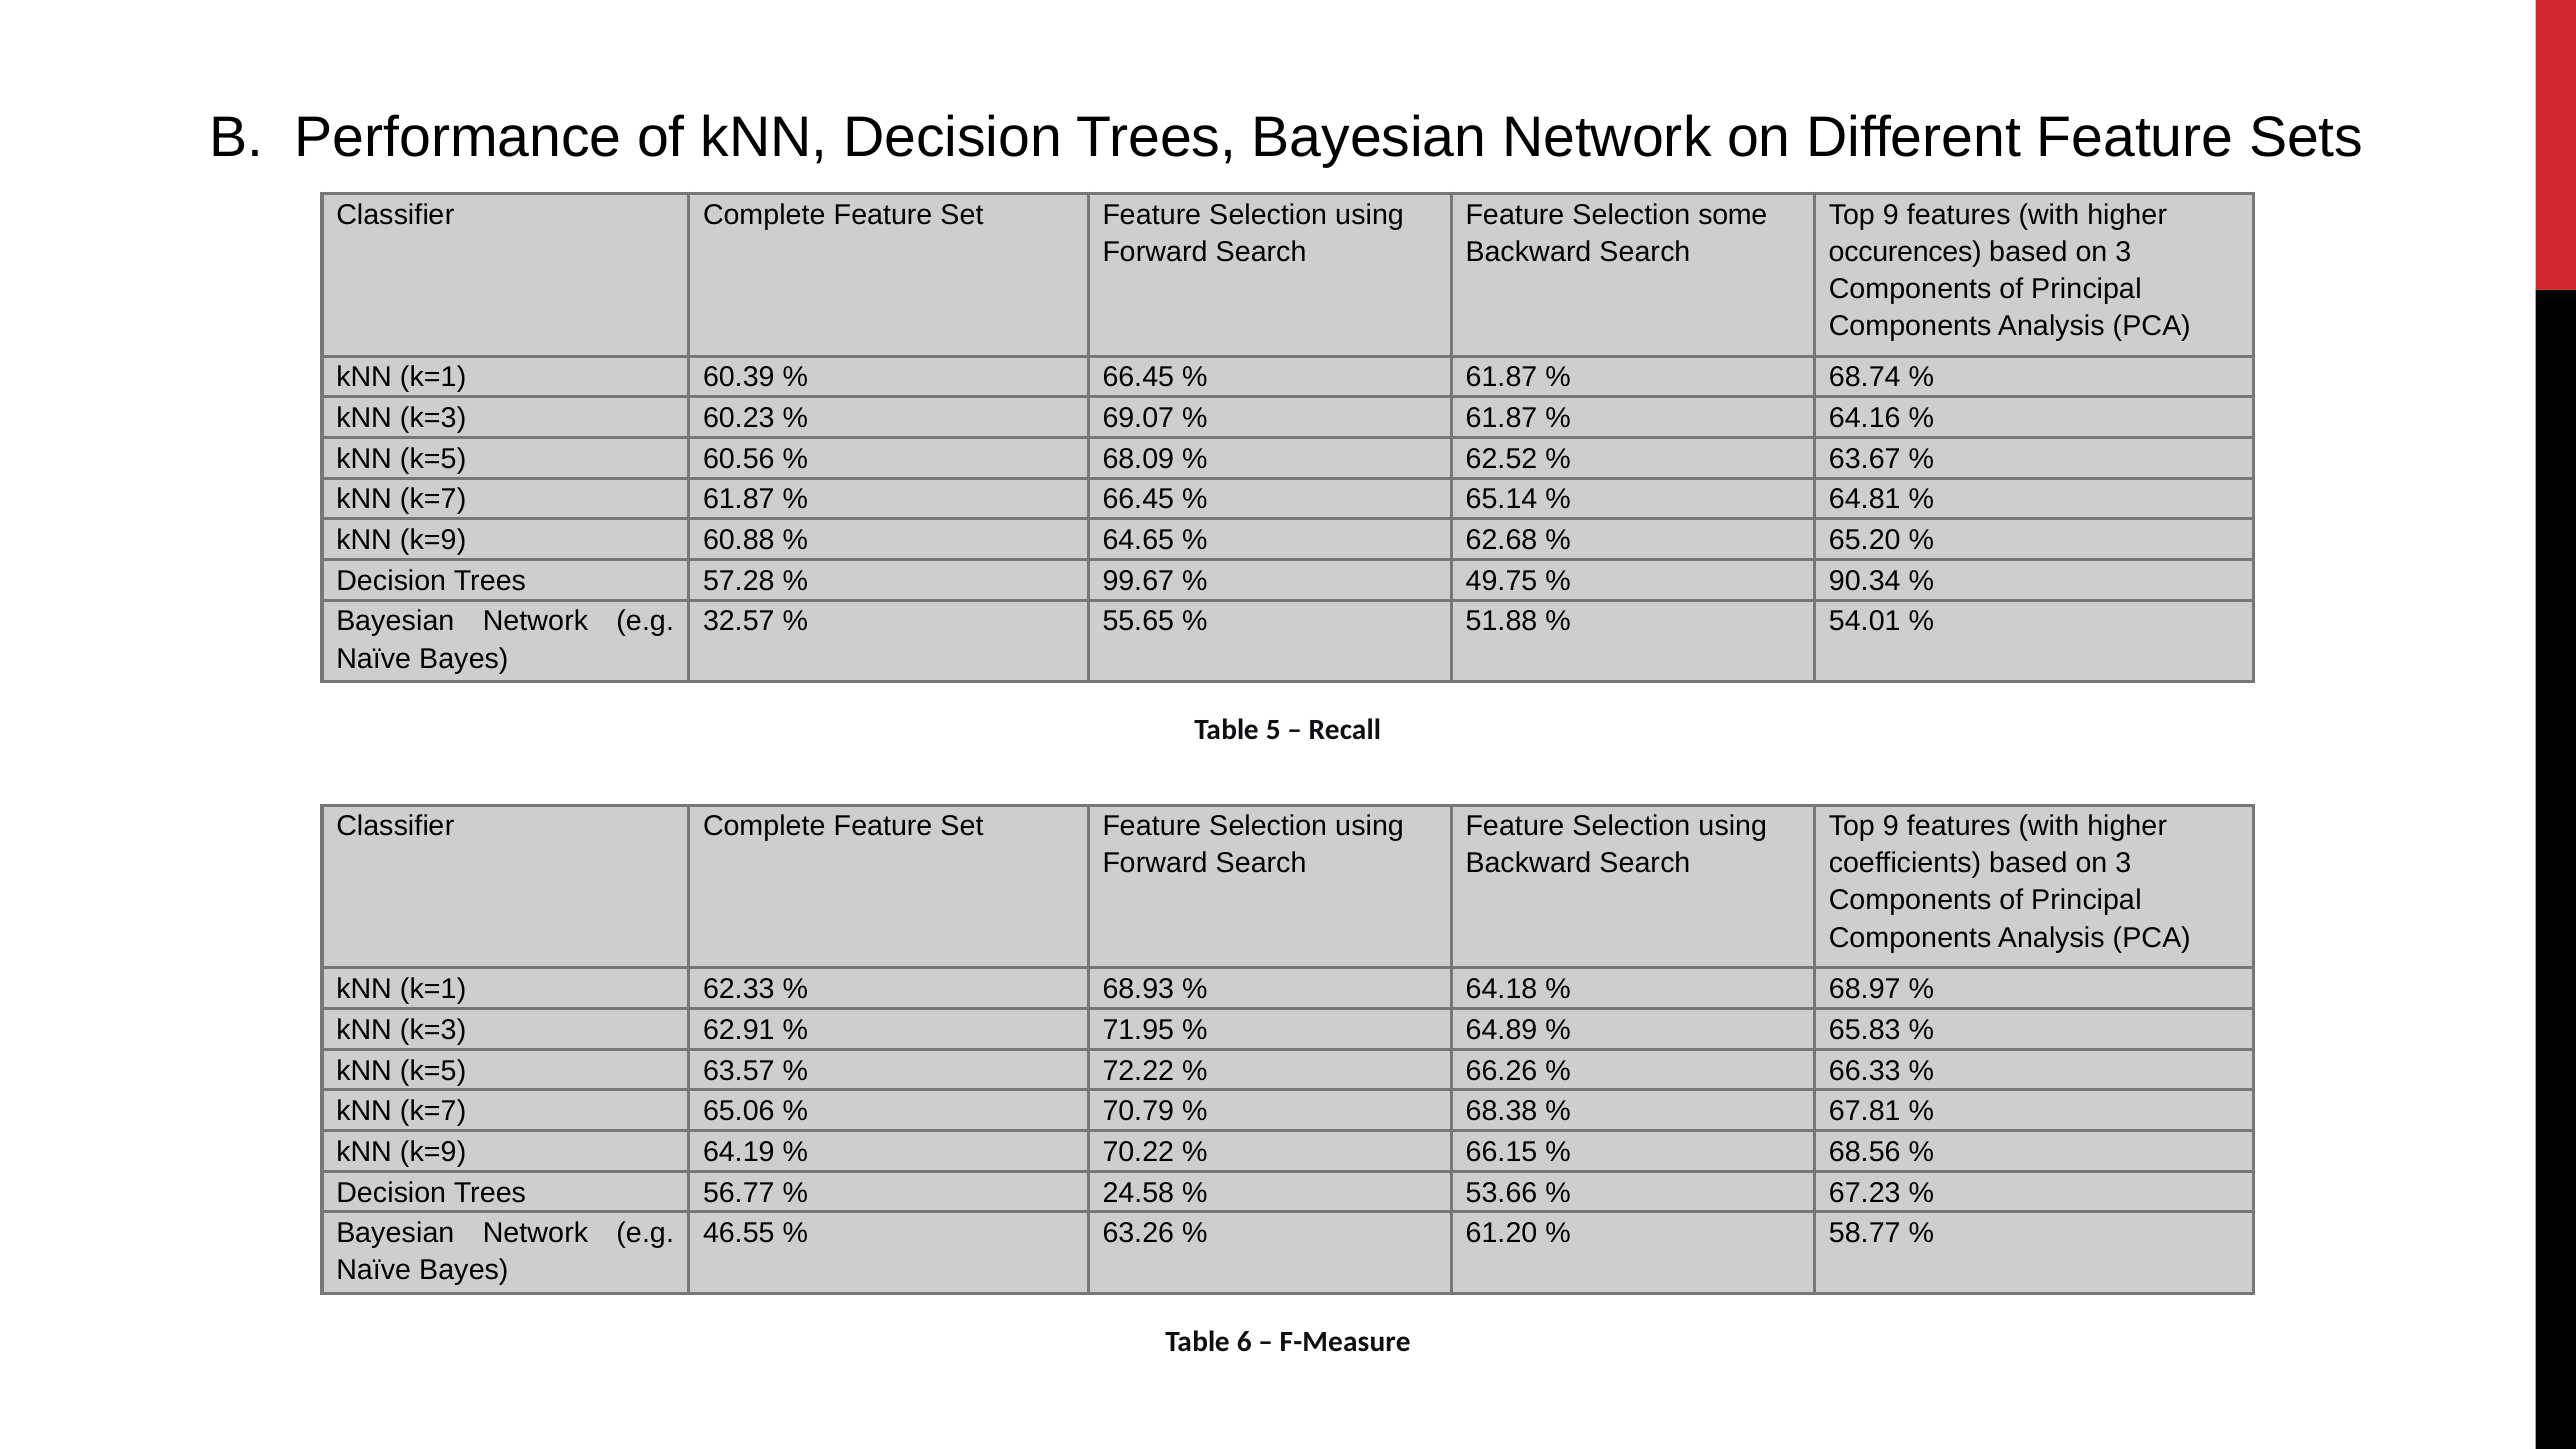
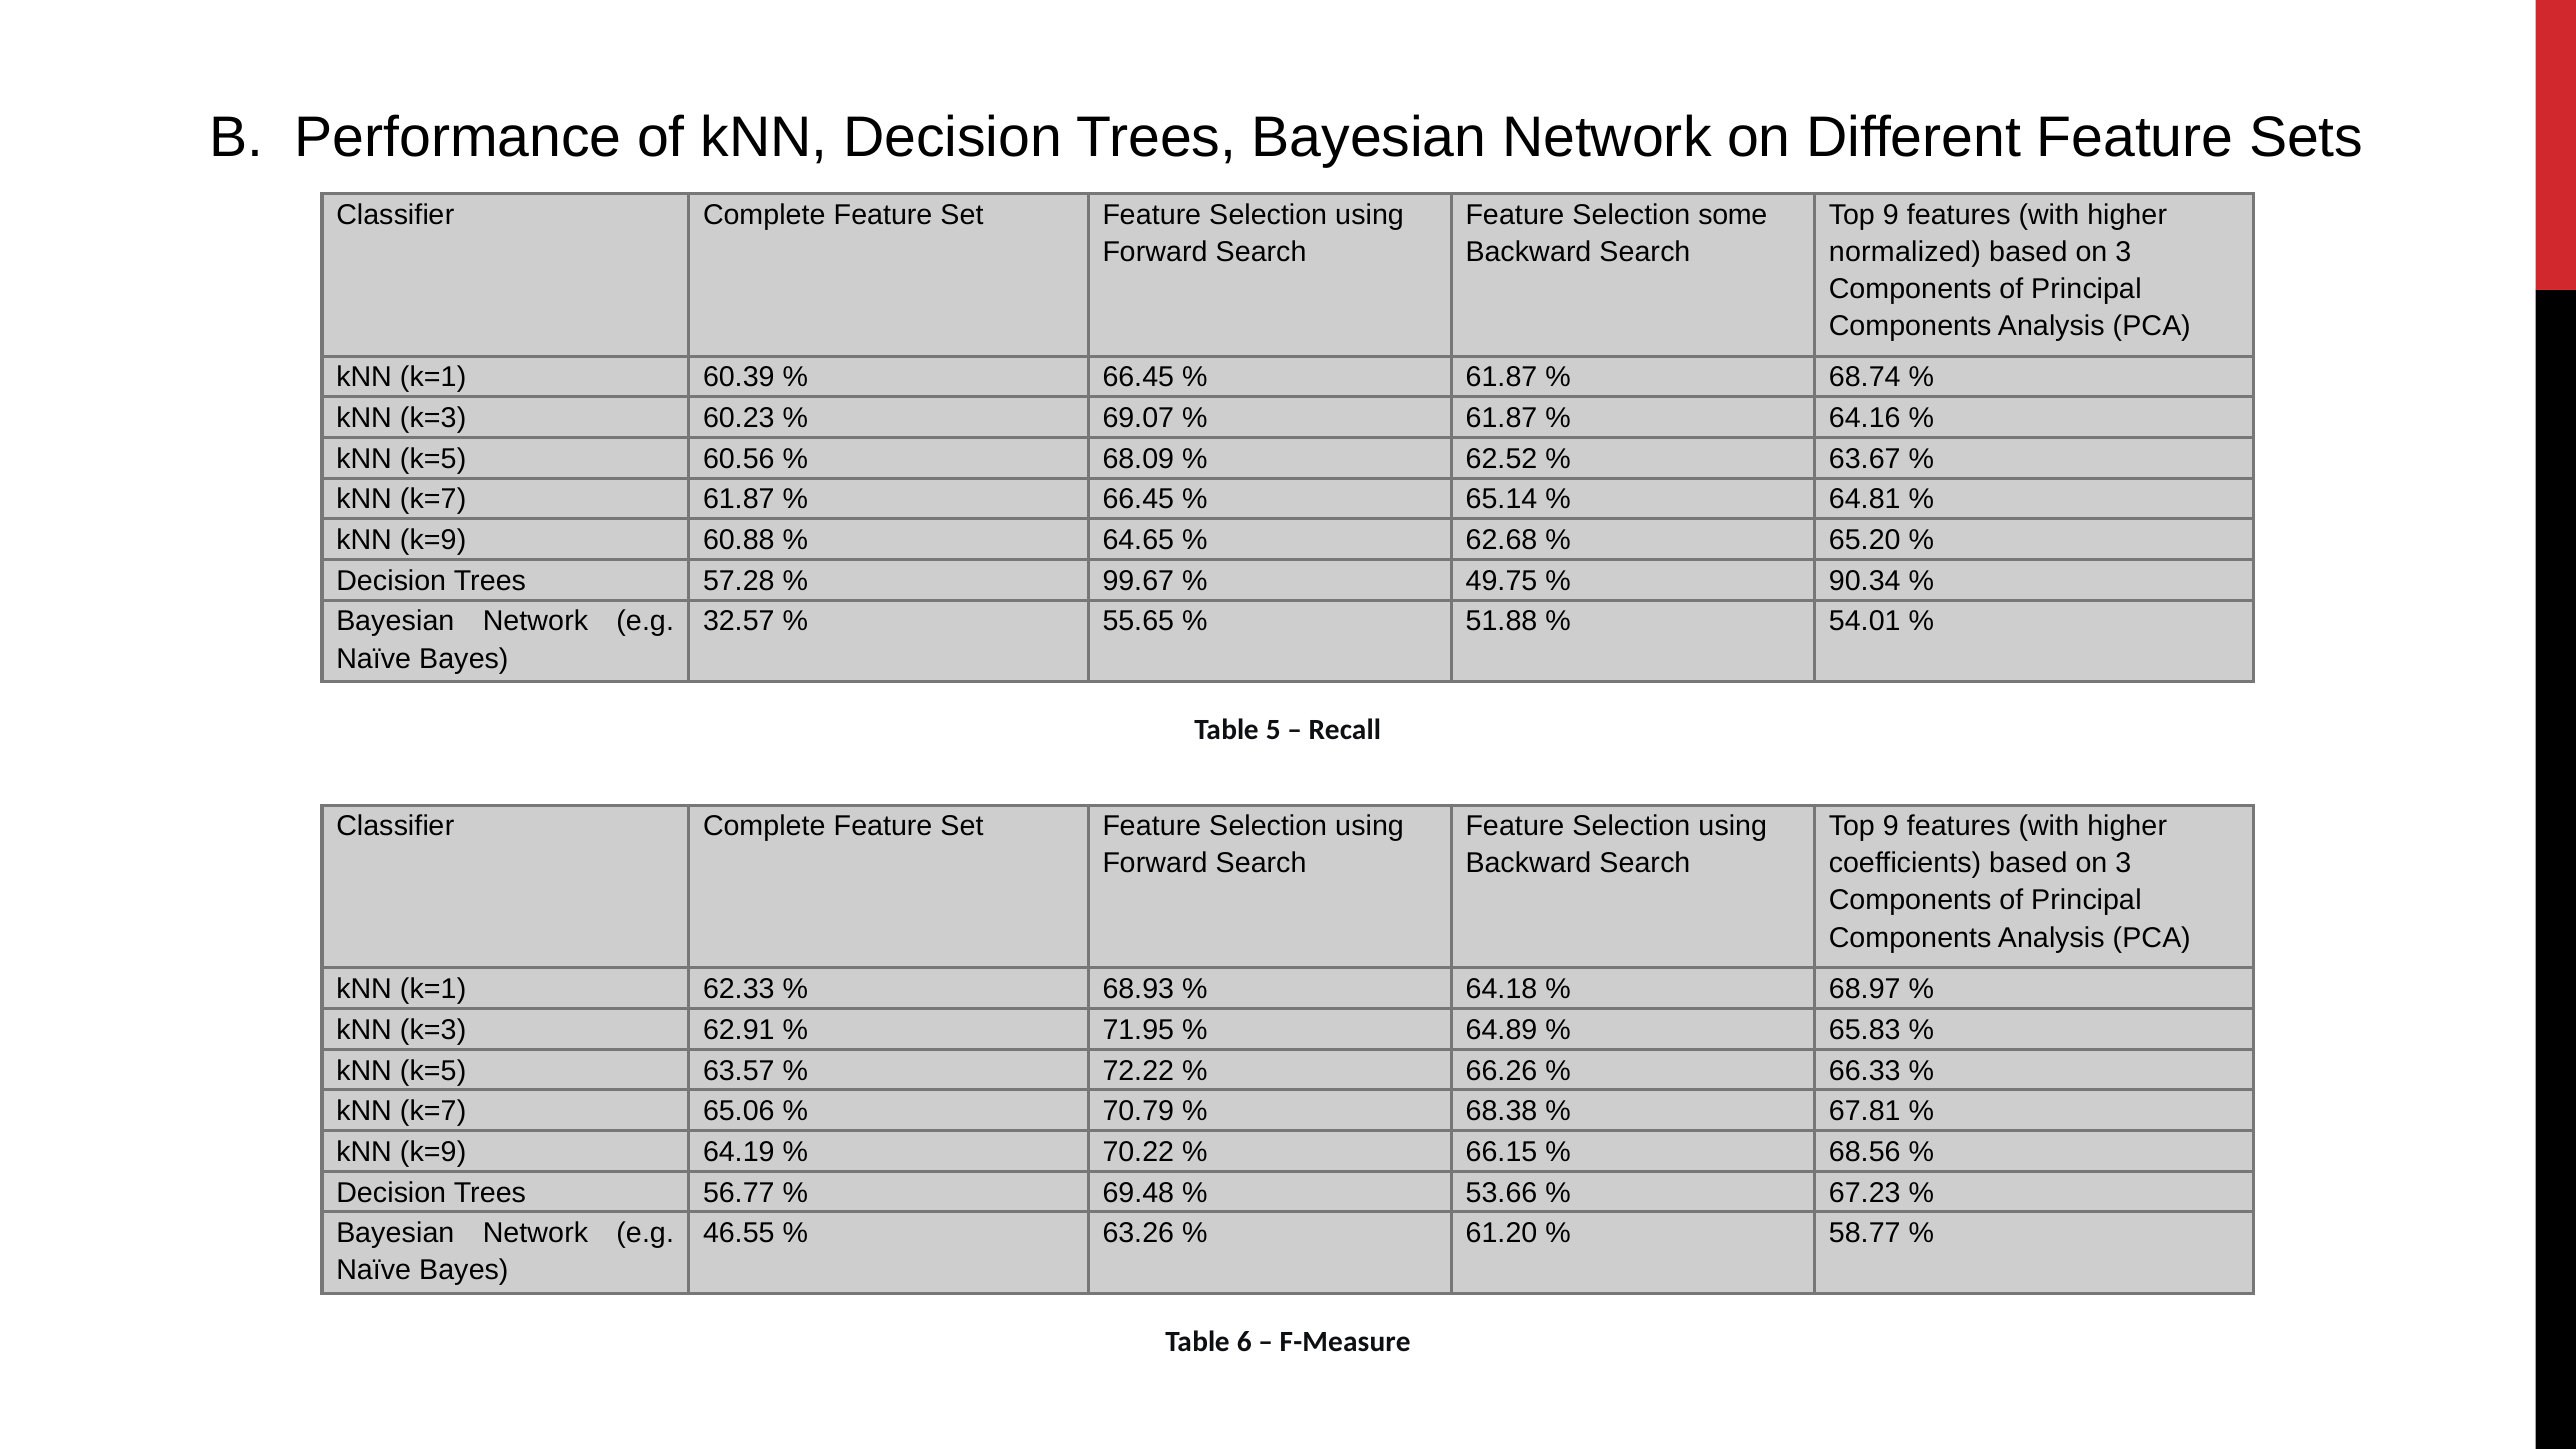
occurences: occurences -> normalized (1905, 252)
24.58: 24.58 -> 69.48 (1138, 1193)
